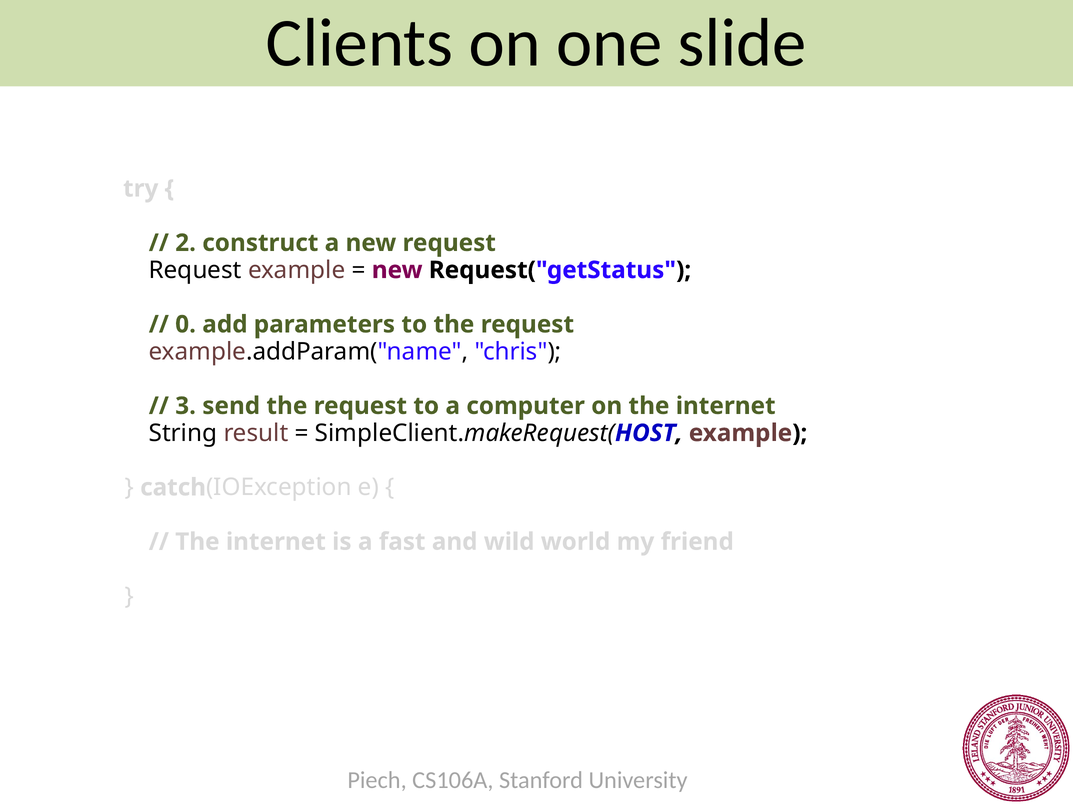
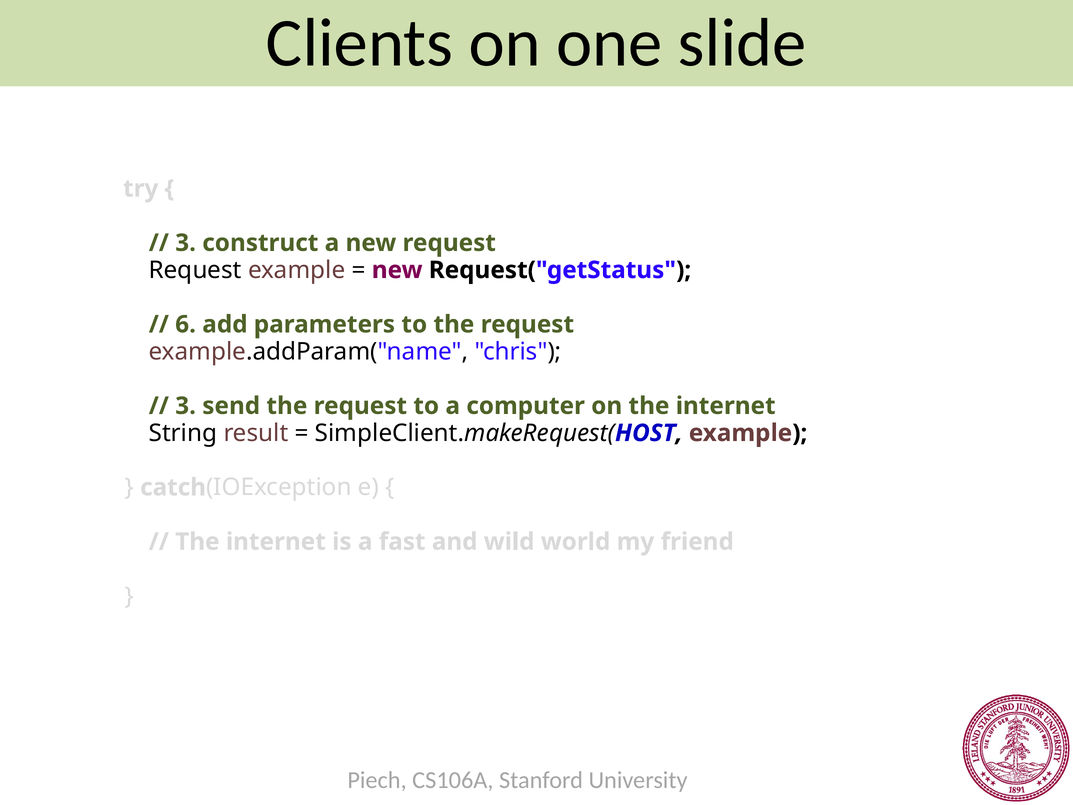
2: 2 -> 3 (186, 243)
0: 0 -> 6 (186, 324)
